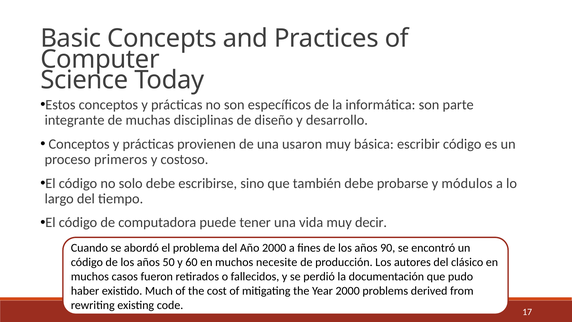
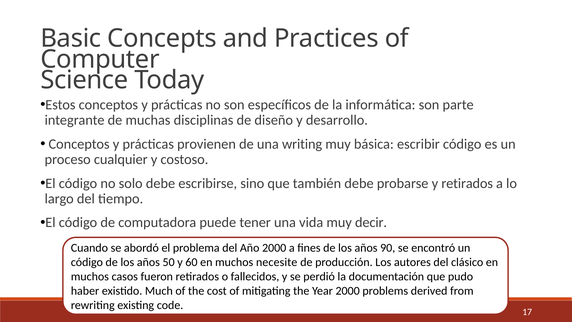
usaron: usaron -> writing (302, 144)
primeros: primeros -> cualquier (121, 159)
y módulos: módulos -> retirados (467, 183)
